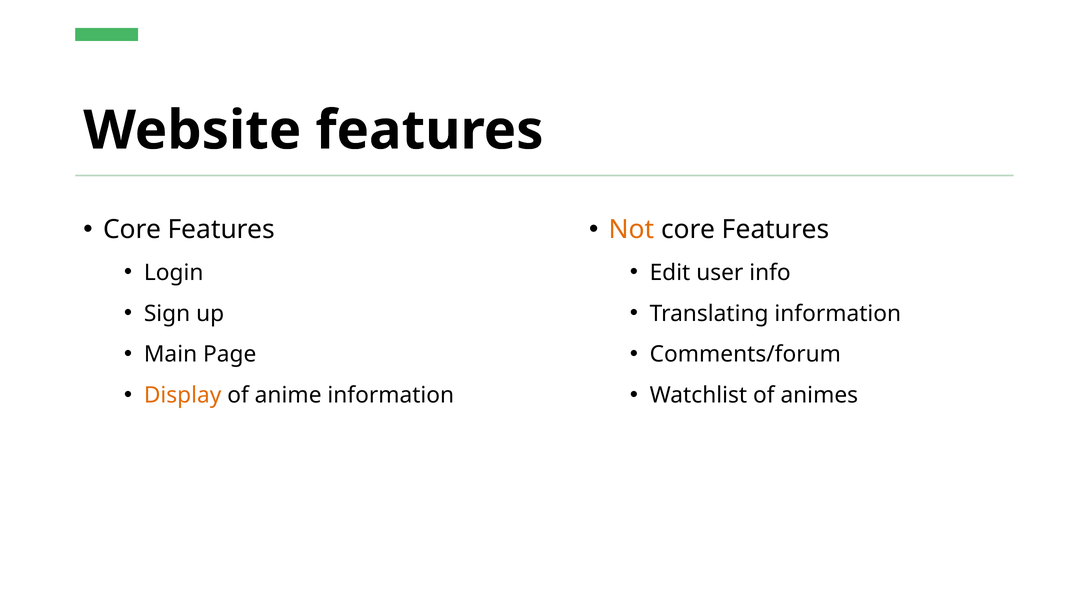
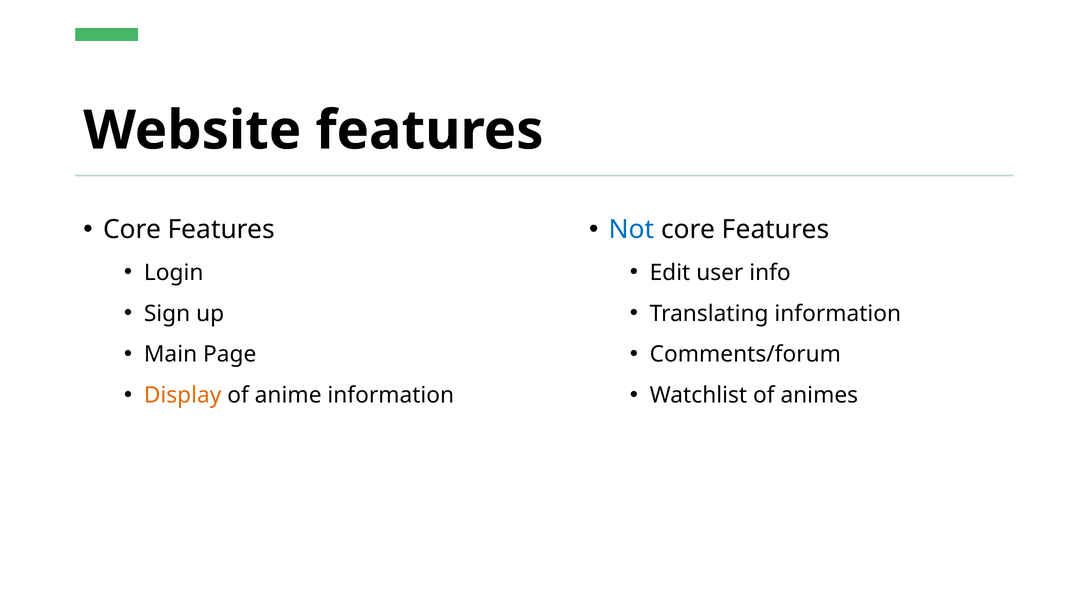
Not colour: orange -> blue (632, 230)
